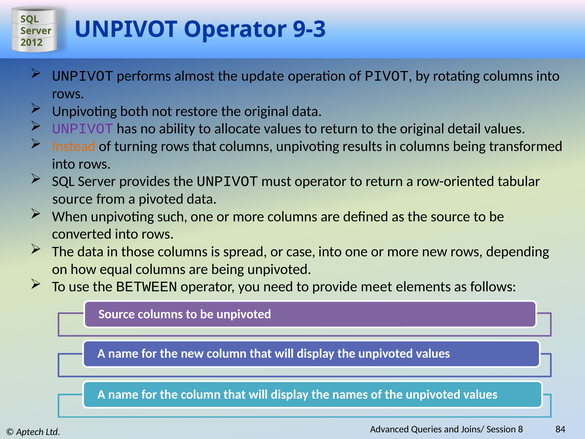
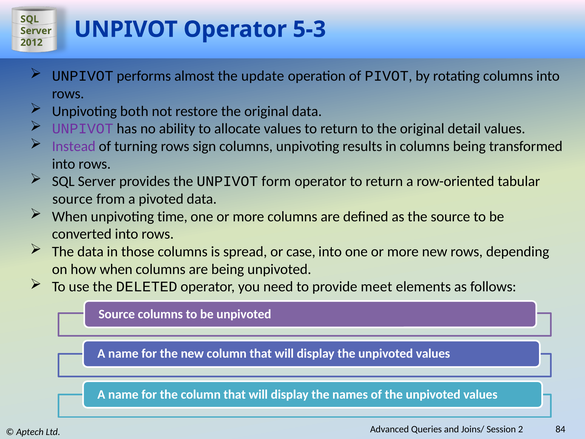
9-3: 9-3 -> 5-3 (309, 29)
Instead colour: orange -> purple (74, 146)
rows that: that -> sign (204, 146)
must: must -> form (276, 181)
such: such -> time (172, 216)
how equal: equal -> when (116, 269)
BETWEEN: BETWEEN -> DELETED (147, 287)
8: 8 -> 2 (521, 429)
